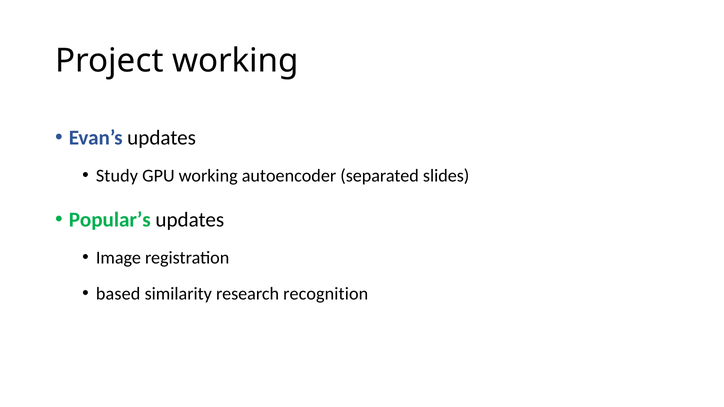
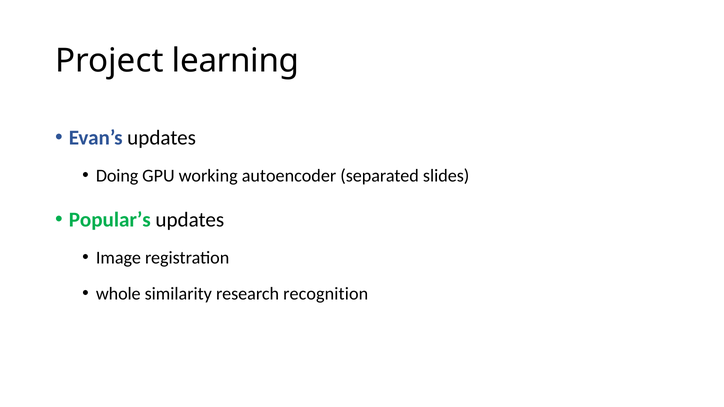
Project working: working -> learning (236, 61)
Study: Study -> Doing (117, 176)
based: based -> whole (118, 294)
